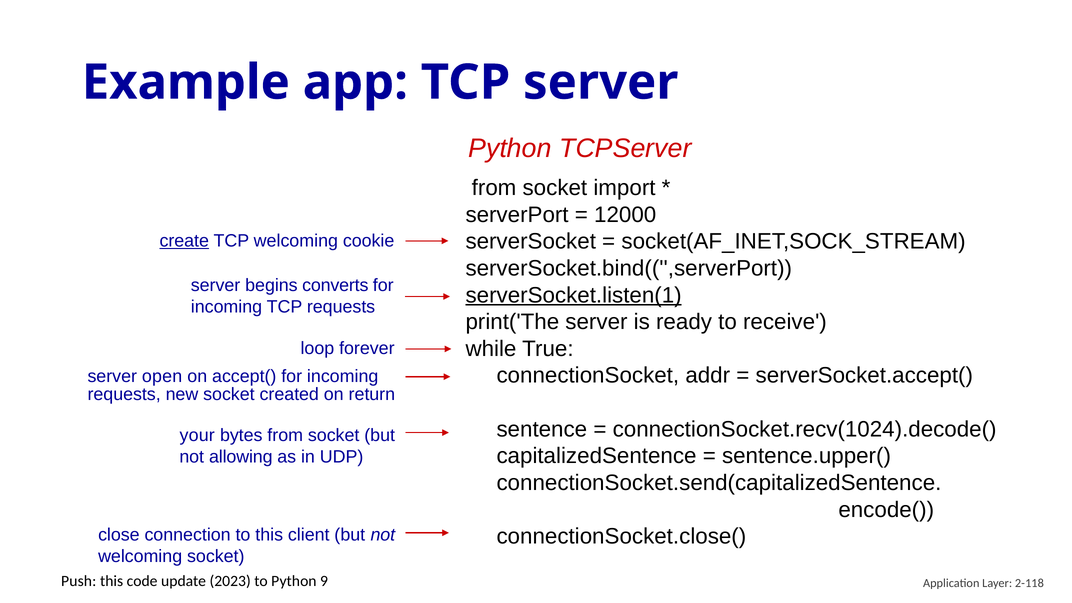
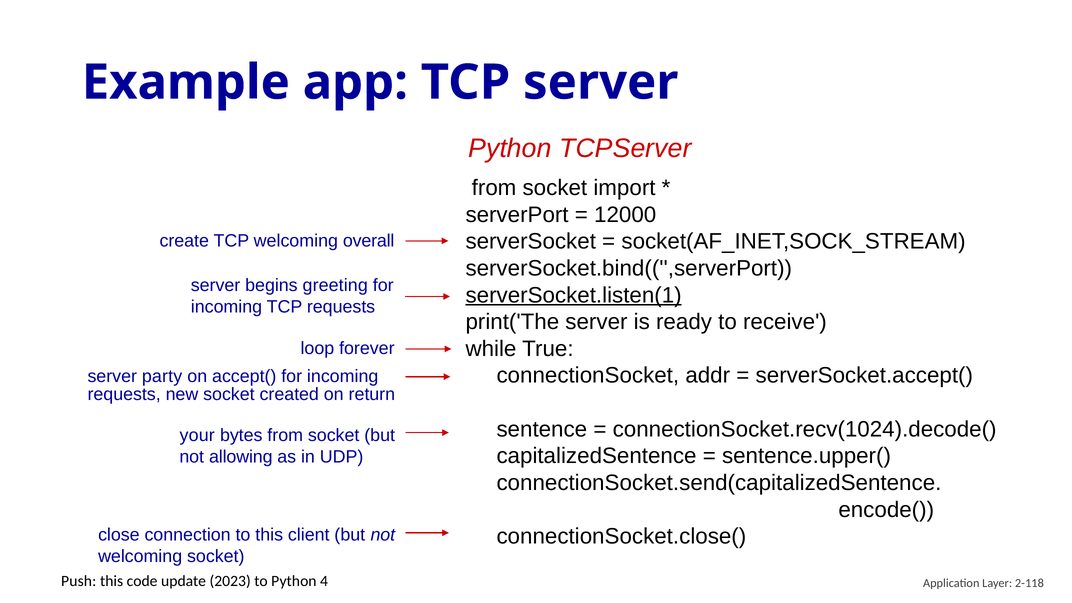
create underline: present -> none (184, 241)
cookie: cookie -> overall (369, 241)
converts: converts -> greeting (335, 285)
open: open -> party (162, 376)
9: 9 -> 4 (324, 581)
